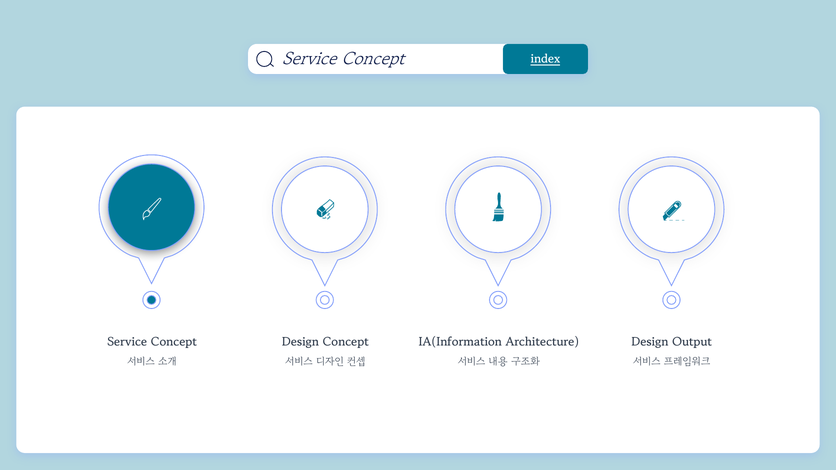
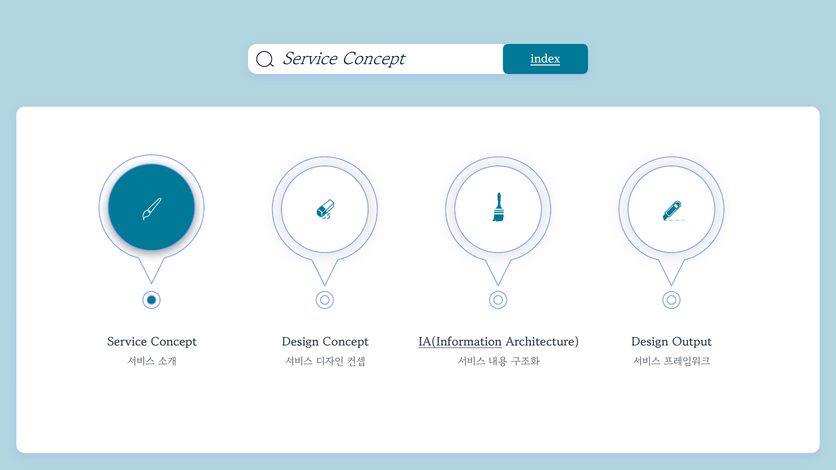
IA(Information underline: none -> present (460, 343)
